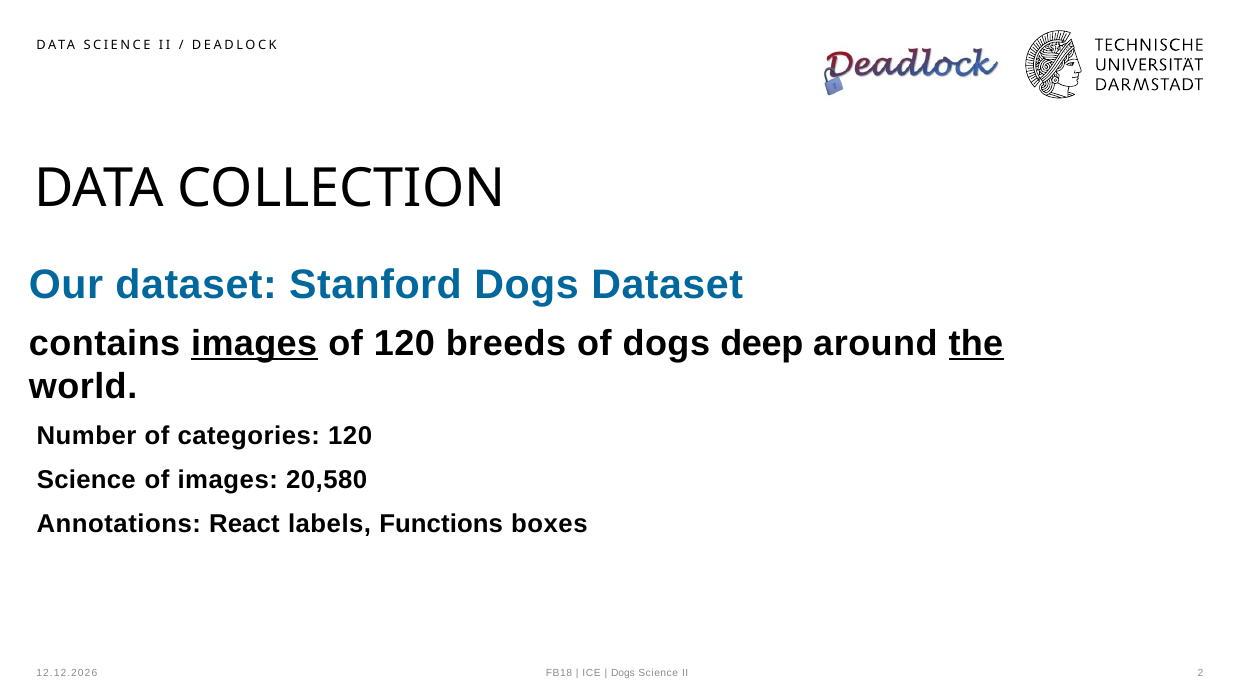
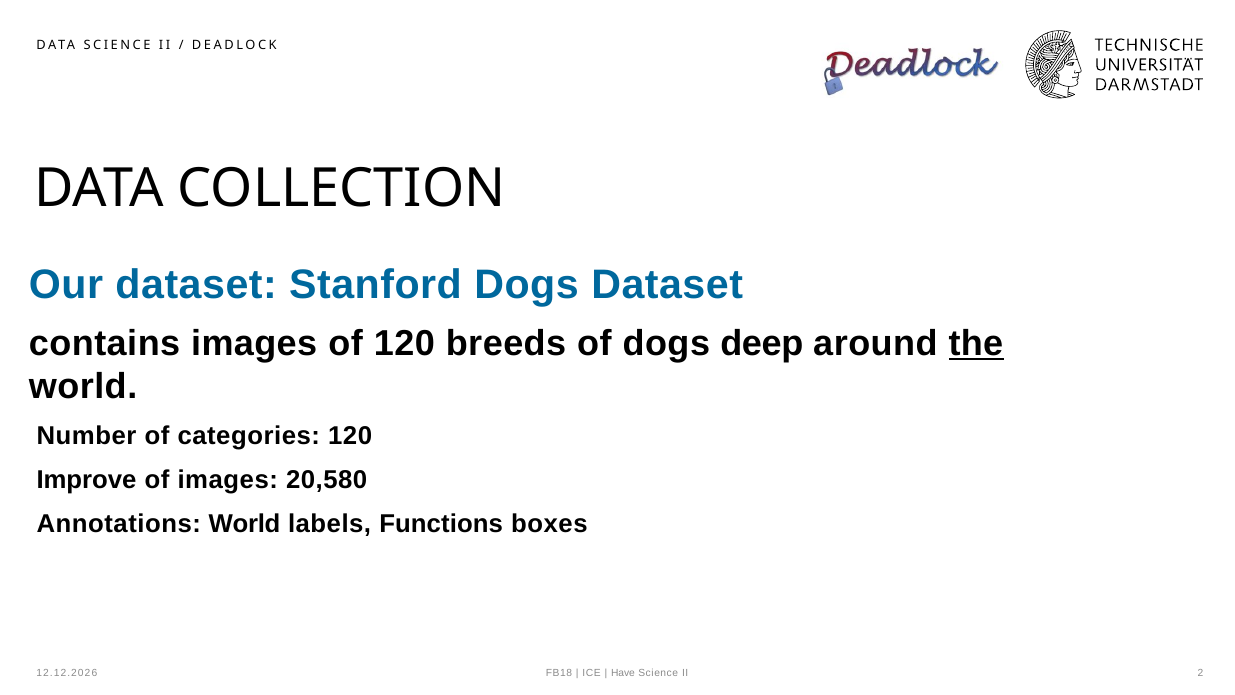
images underline: present -> none (254, 343)
Science: Science -> Improve (86, 480)
Annotations React: React -> World (245, 523)
Dogs: Dogs -> Have (623, 673)
